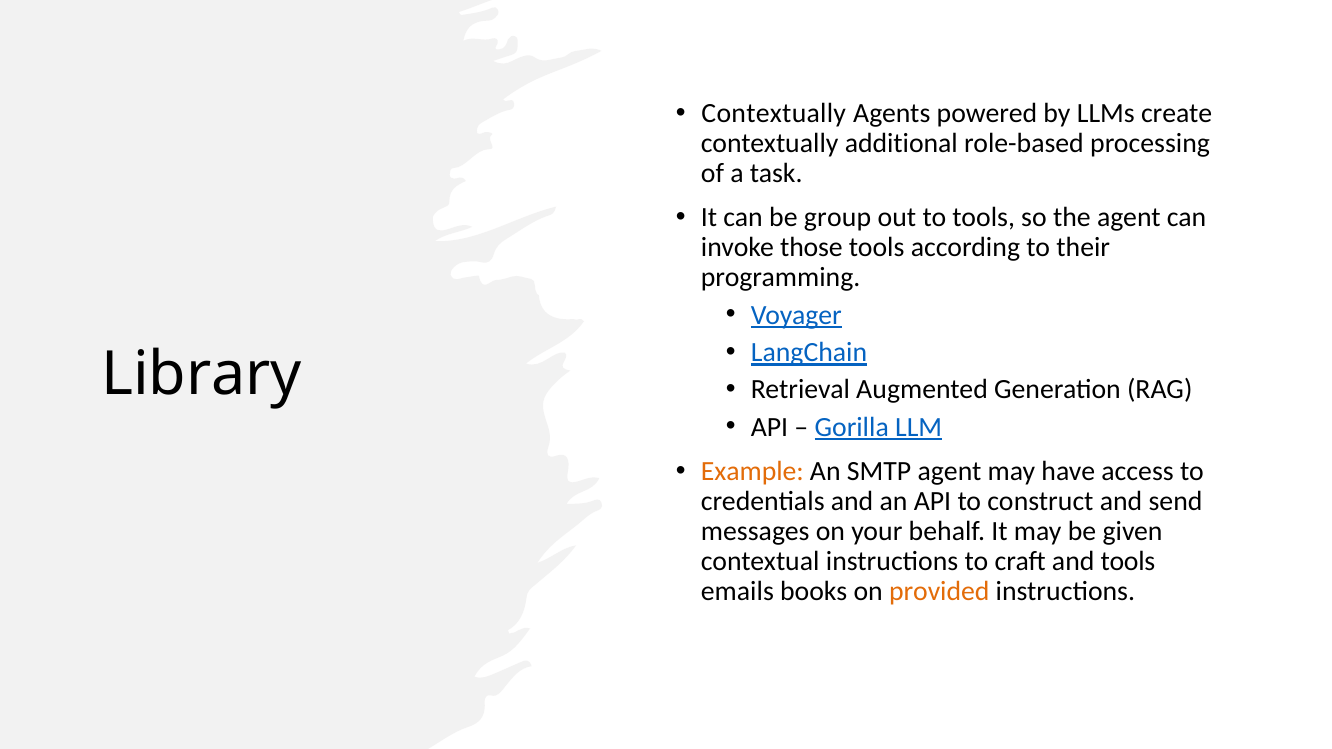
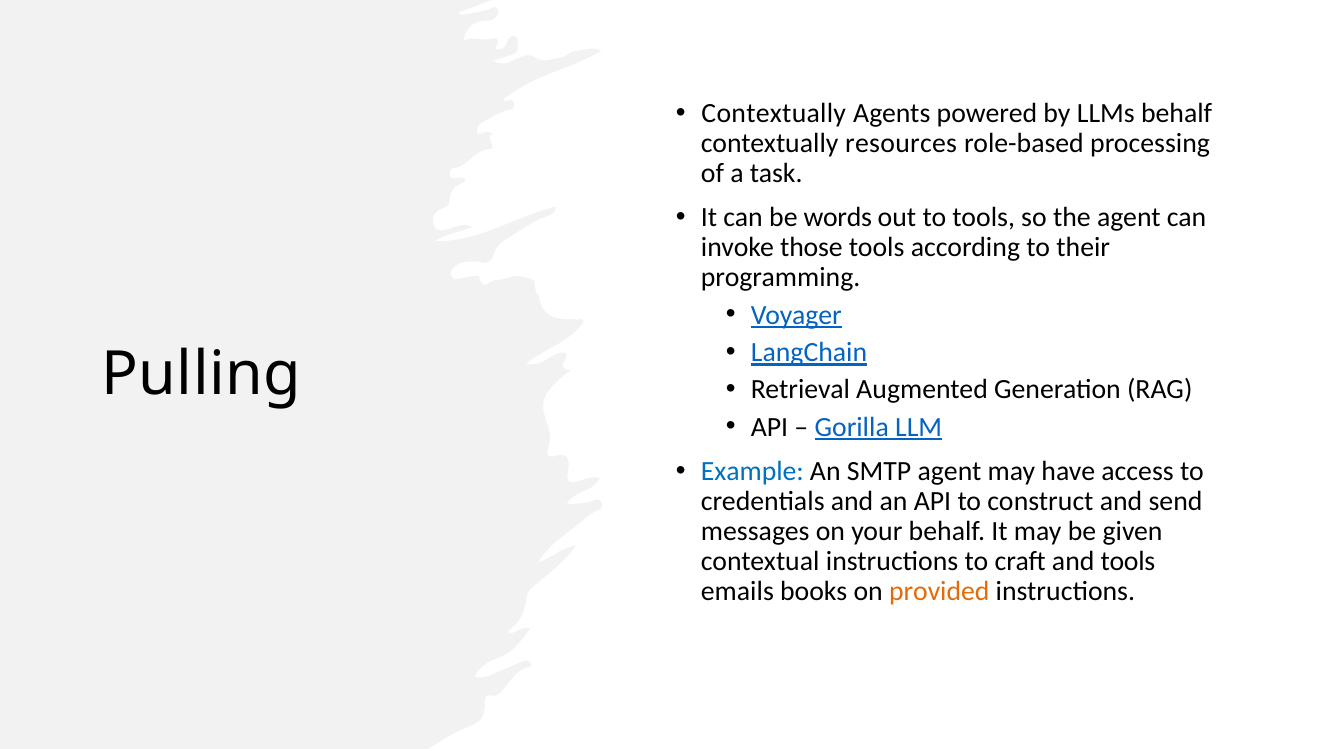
LLMs create: create -> behalf (1177, 114)
additional: additional -> resources (901, 144)
group: group -> words (838, 218)
Library: Library -> Pulling (201, 374)
Example colour: orange -> blue (752, 471)
